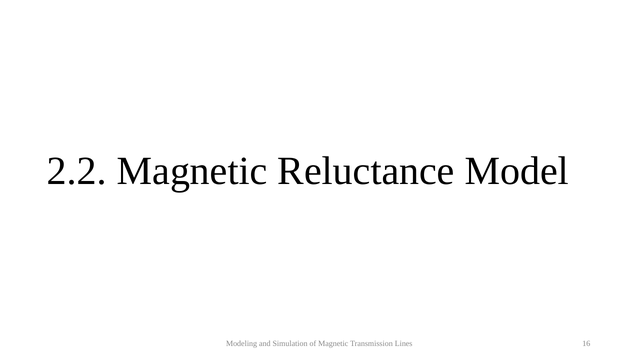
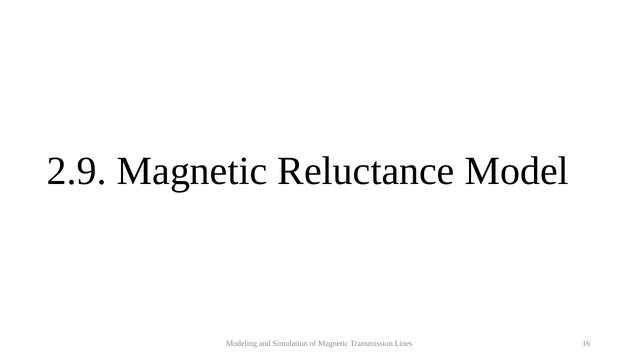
2.2: 2.2 -> 2.9 (77, 171)
